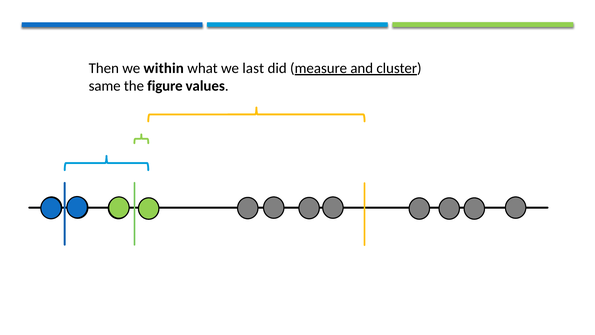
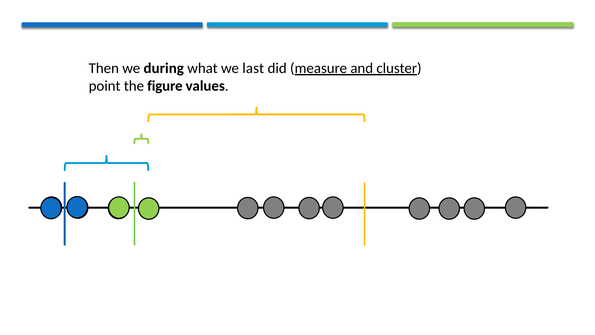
within: within -> during (164, 68)
same: same -> point (105, 86)
